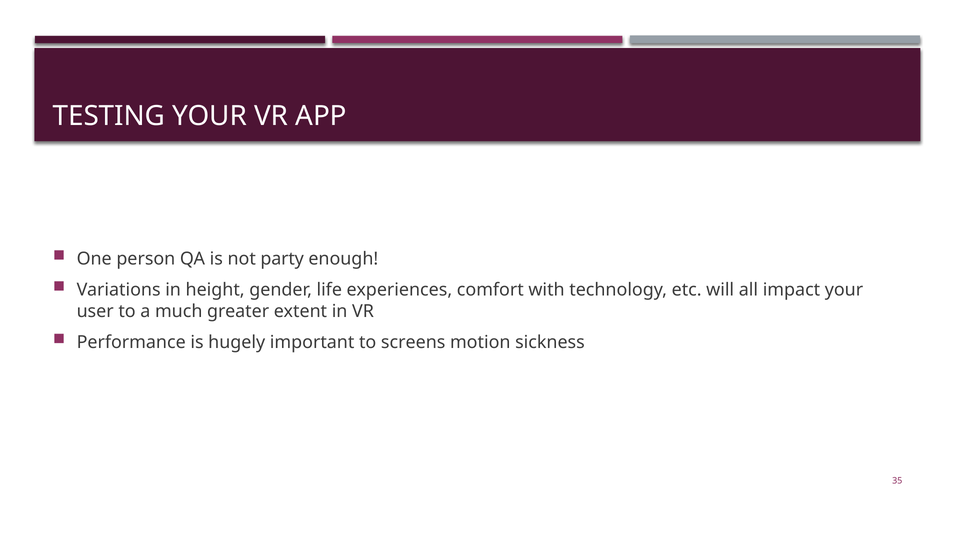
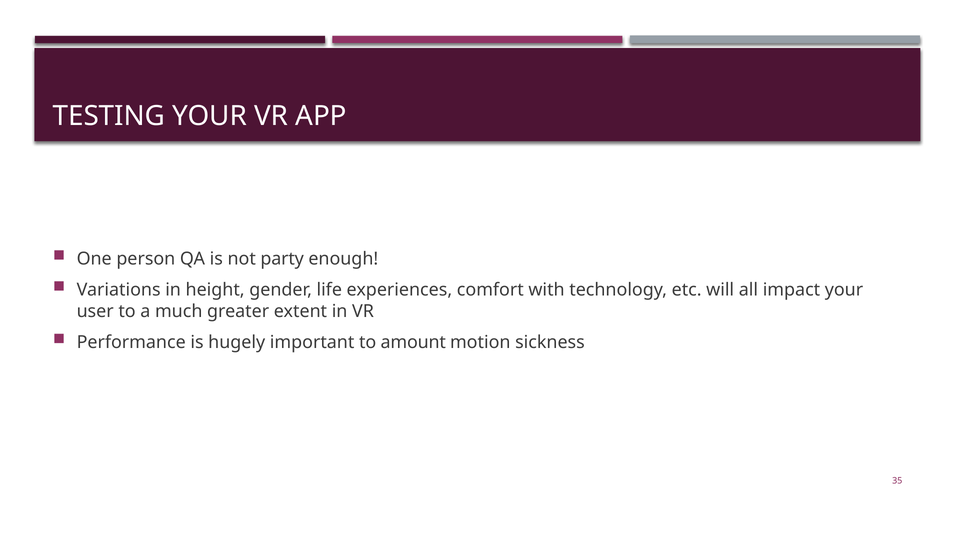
screens: screens -> amount (413, 342)
